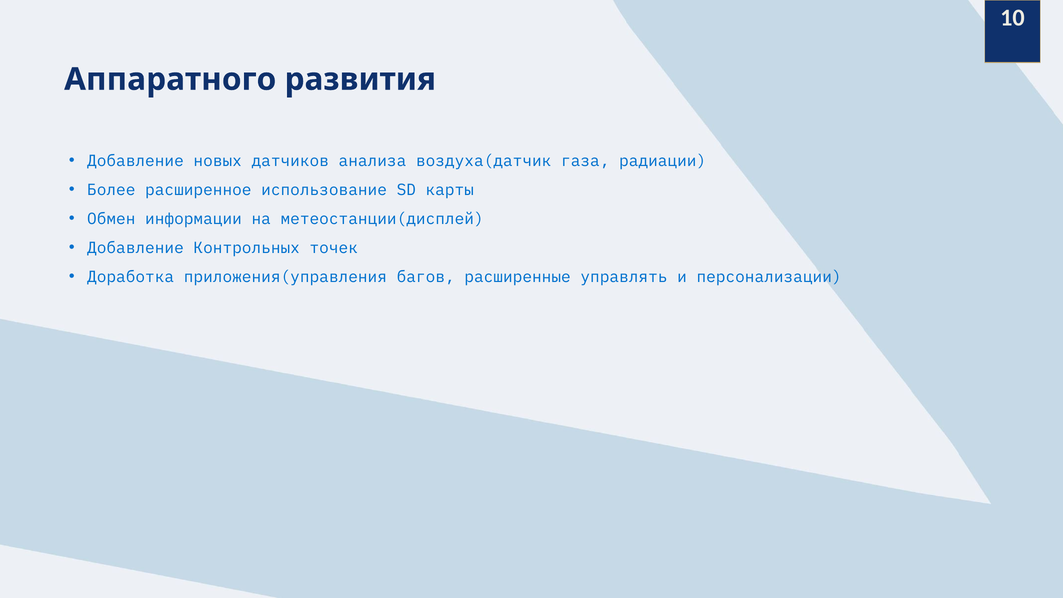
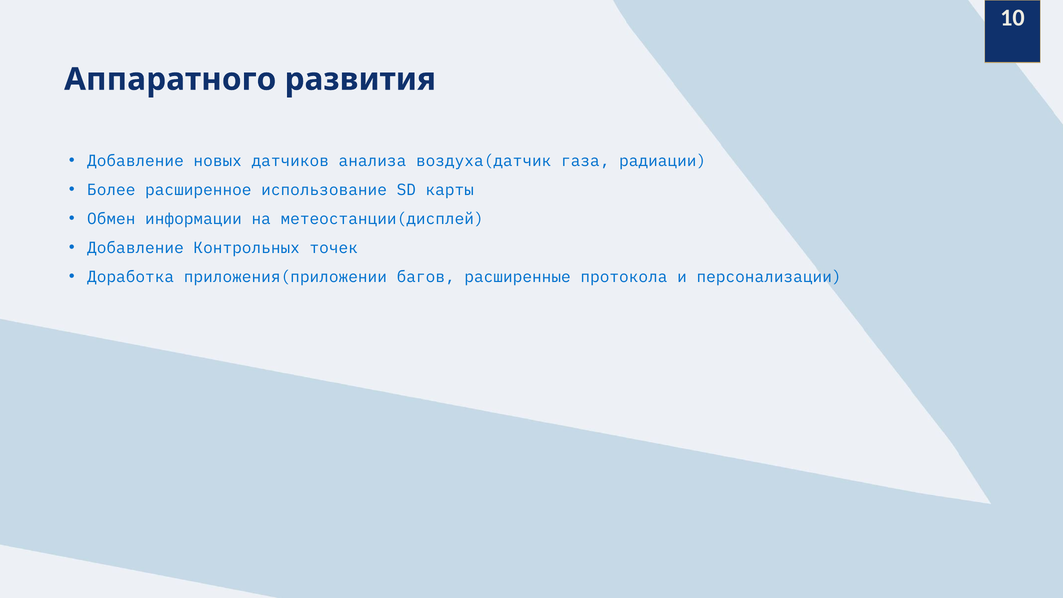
приложения(управления: приложения(управления -> приложения(приложении (285, 277)
управлять: управлять -> протокола (624, 277)
